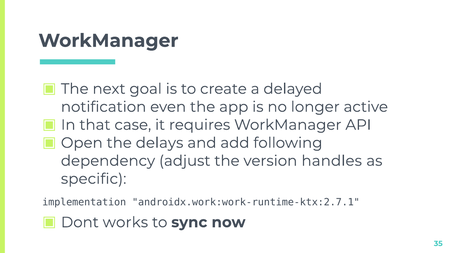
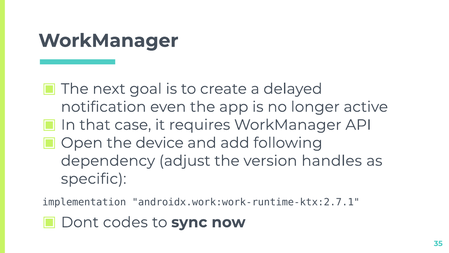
delays: delays -> device (160, 143)
works: works -> codes (125, 222)
